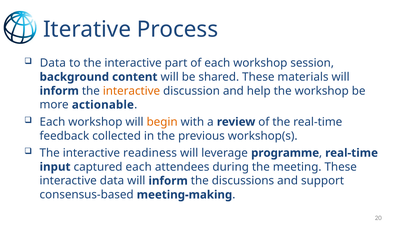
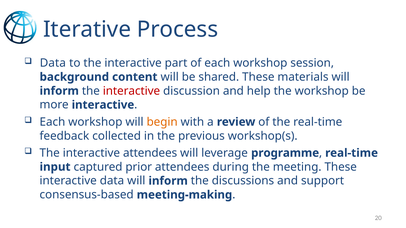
interactive colour: orange -> red (131, 91)
more actionable: actionable -> interactive (103, 105)
interactive readiness: readiness -> attendees (150, 153)
captured each: each -> prior (139, 167)
